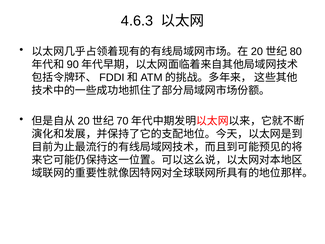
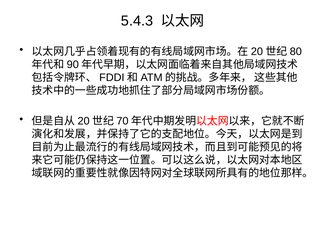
4.6.3: 4.6.3 -> 5.4.3 (137, 21)
